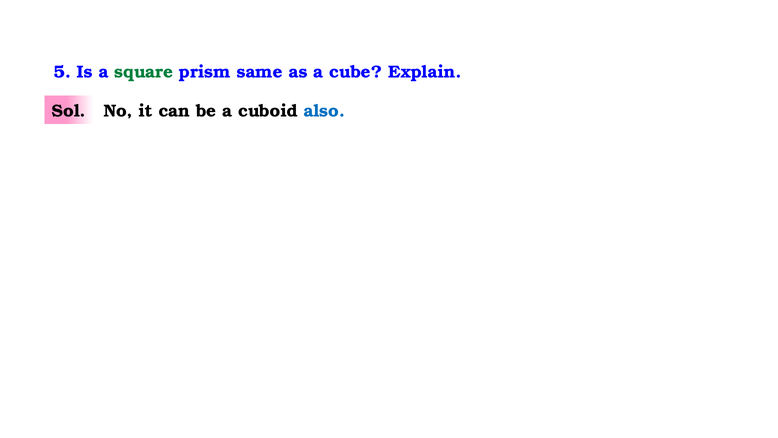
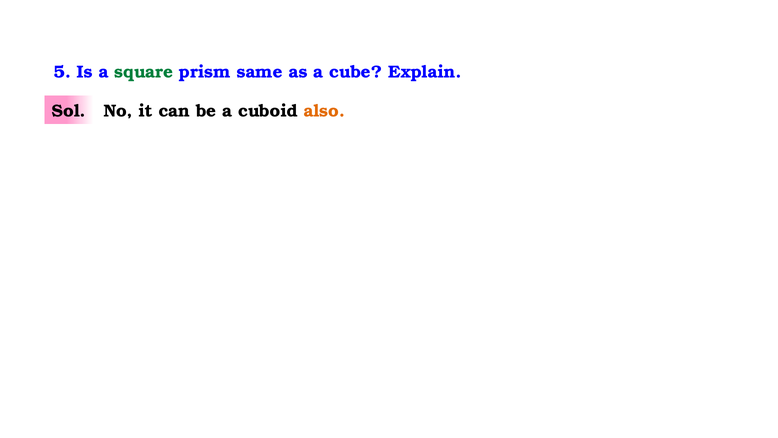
also colour: blue -> orange (324, 111)
